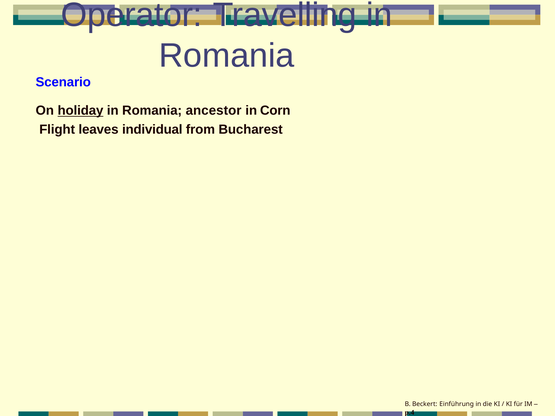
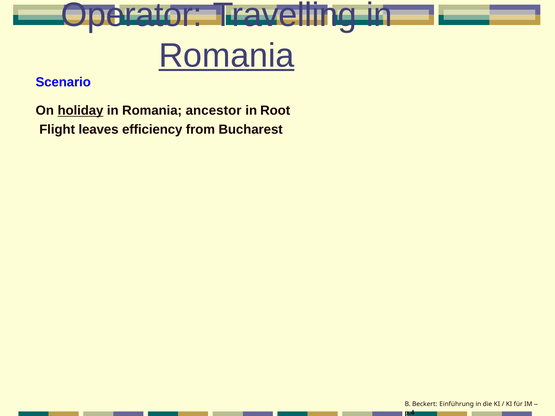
Romania underline: none -> present (227, 56)
Corn: Corn -> Root (275, 111)
individual: individual -> efficiency (152, 130)
